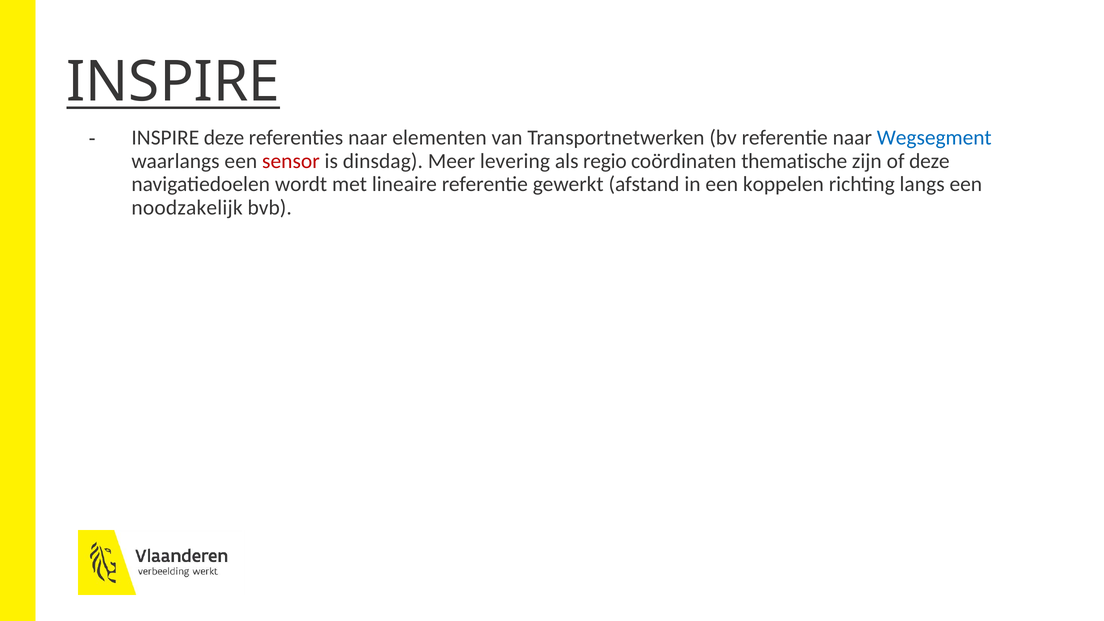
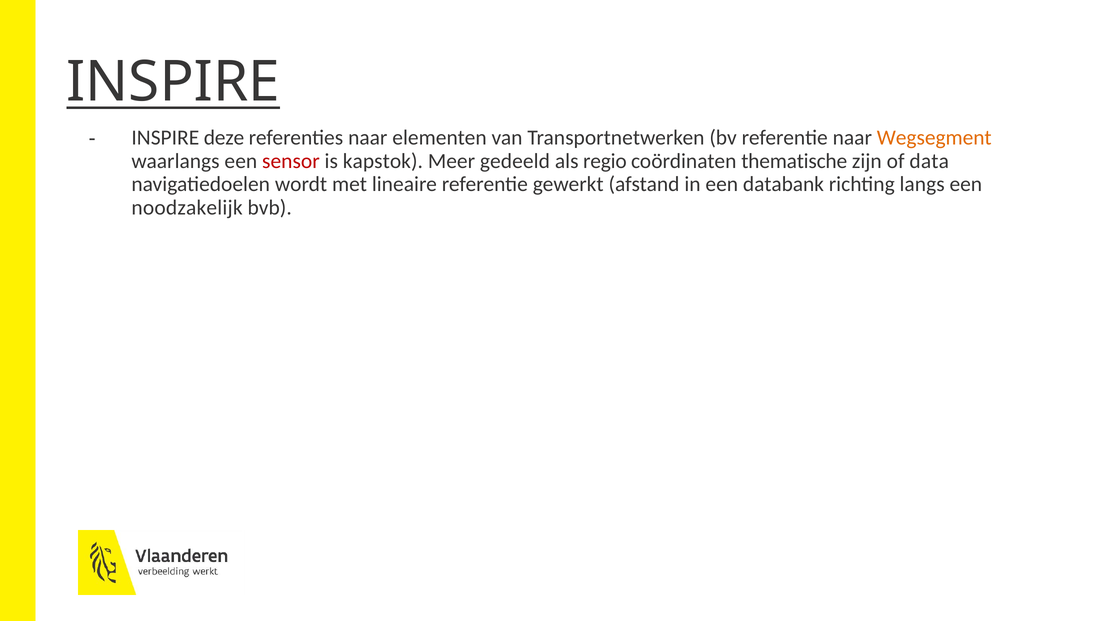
Wegsegment colour: blue -> orange (934, 138)
dinsdag: dinsdag -> kapstok (383, 161)
levering: levering -> gedeeld (515, 161)
of deze: deze -> data (929, 161)
koppelen: koppelen -> databank (783, 184)
